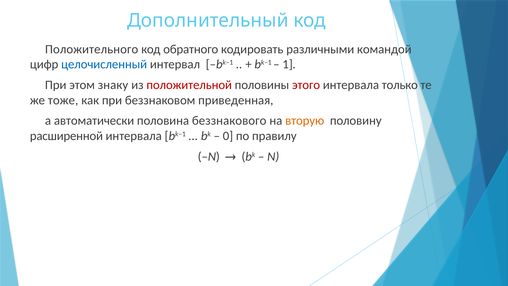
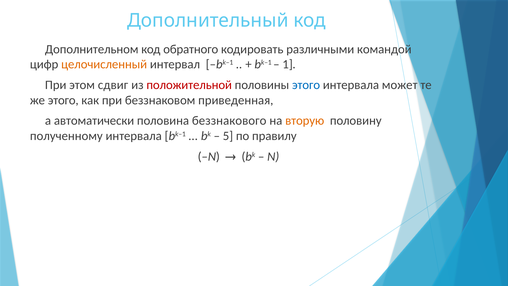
Положительного: Положительного -> Дополнительном (92, 49)
целочисленный colour: blue -> orange (104, 64)
знаку: знаку -> сдвиг (113, 85)
этого colour: red -> blue (306, 85)
только: только -> может (400, 85)
же тоже: тоже -> этого (63, 100)
расширенной: расширенной -> полученному (66, 136)
0: 0 -> 5 (228, 136)
